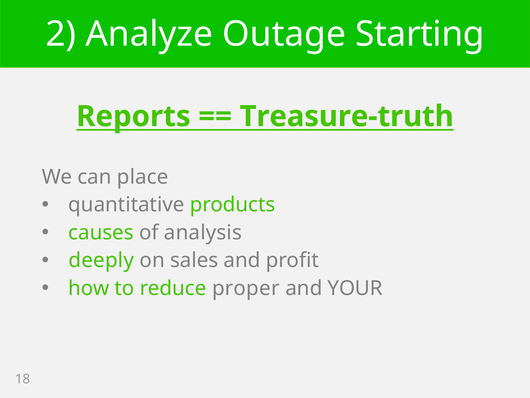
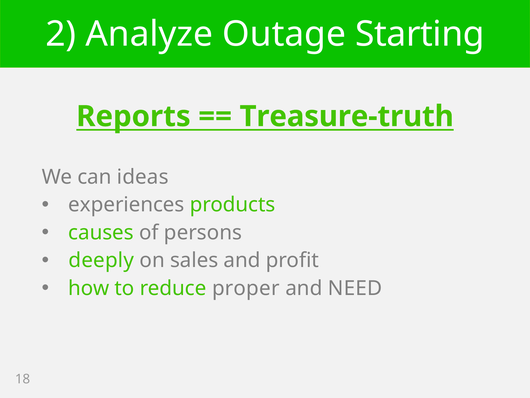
place: place -> ideas (143, 177)
quantitative: quantitative -> experiences (126, 204)
analysis: analysis -> persons (203, 232)
YOUR: YOUR -> NEED (355, 288)
